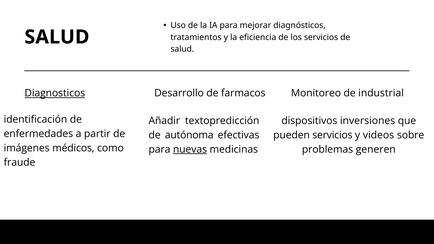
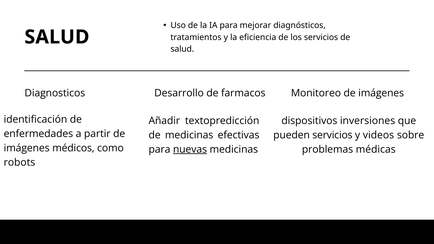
Diagnosticos underline: present -> none (55, 93)
Monitoreo de industrial: industrial -> imágenes (381, 93)
de autónoma: autónoma -> medicinas (189, 135)
generen: generen -> médicas (376, 149)
fraude: fraude -> robots (19, 163)
